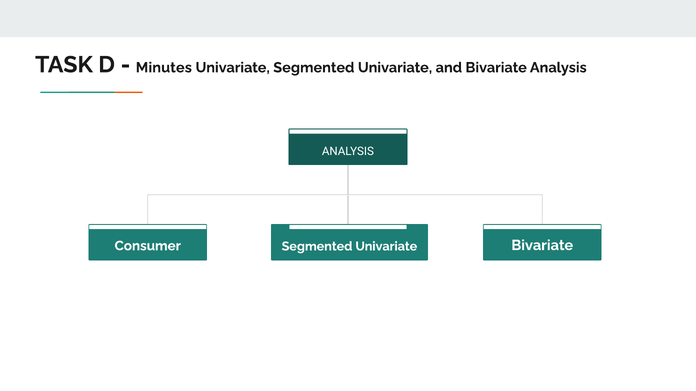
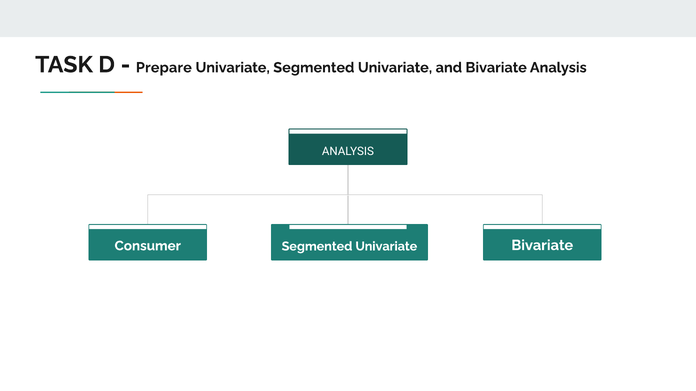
Minutes: Minutes -> Prepare (164, 68)
